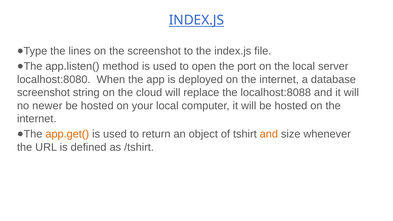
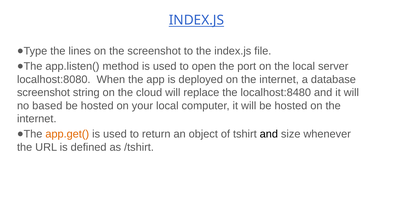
localhost:8088: localhost:8088 -> localhost:8480 (276, 93)
newer: newer -> based (47, 106)
and colour: orange -> black (269, 134)
